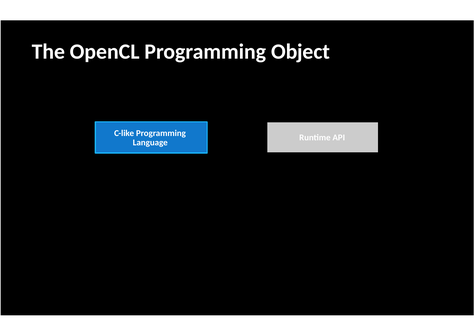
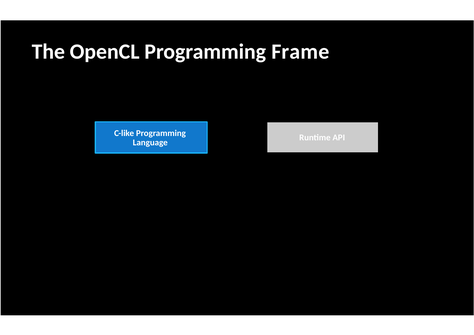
Object: Object -> Frame (300, 52)
